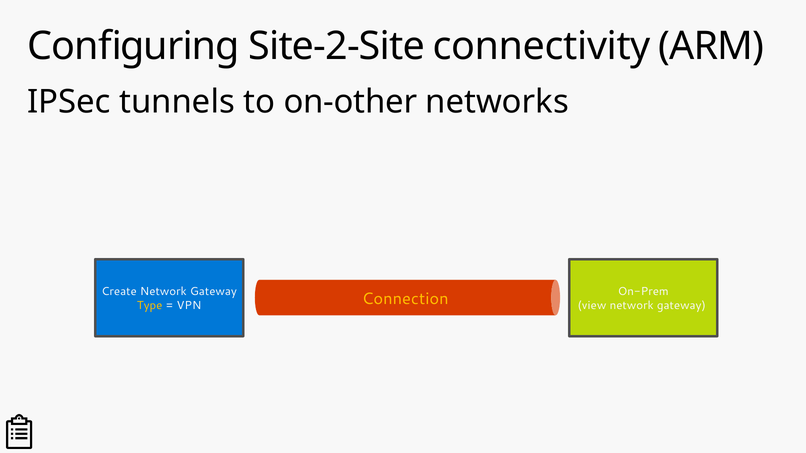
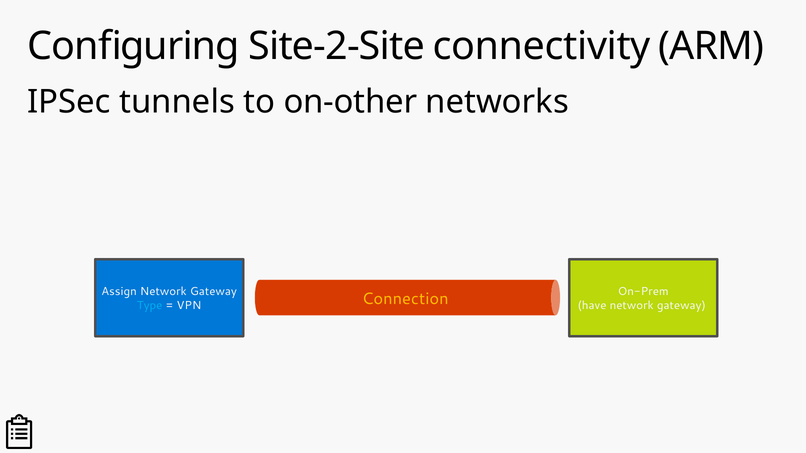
Create: Create -> Assign (119, 292)
Type colour: yellow -> light blue (150, 305)
view: view -> have (592, 305)
